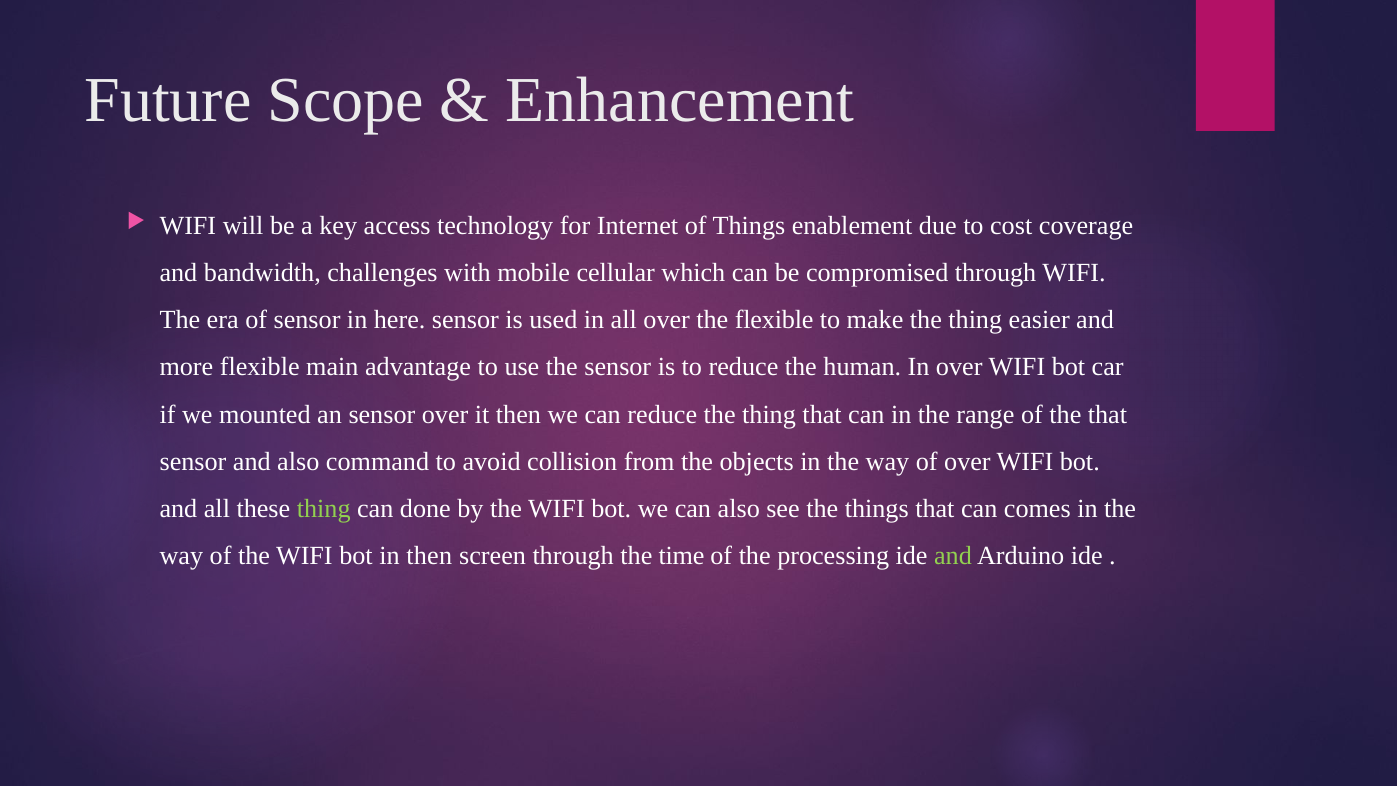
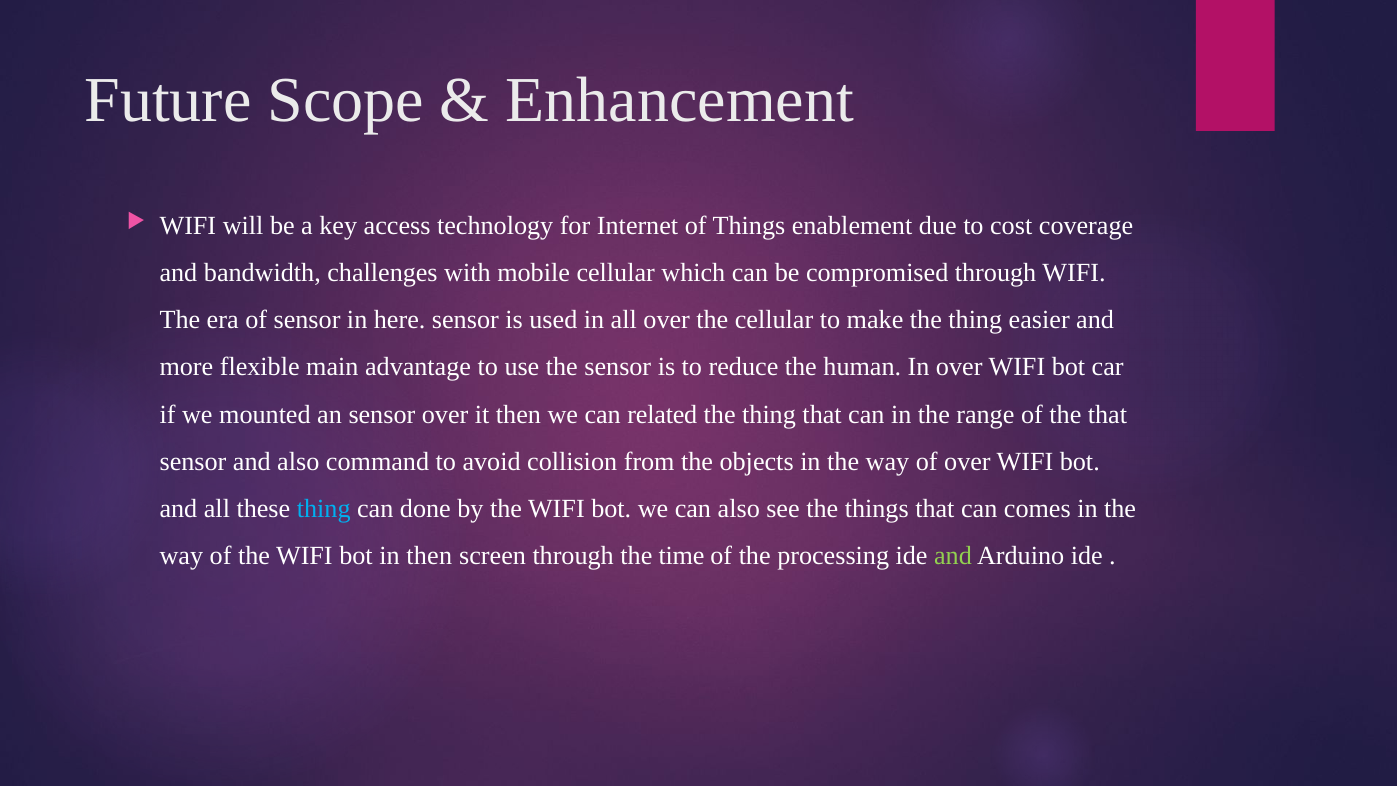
the flexible: flexible -> cellular (774, 320)
can reduce: reduce -> related (662, 414)
thing colour: light green -> light blue (324, 509)
